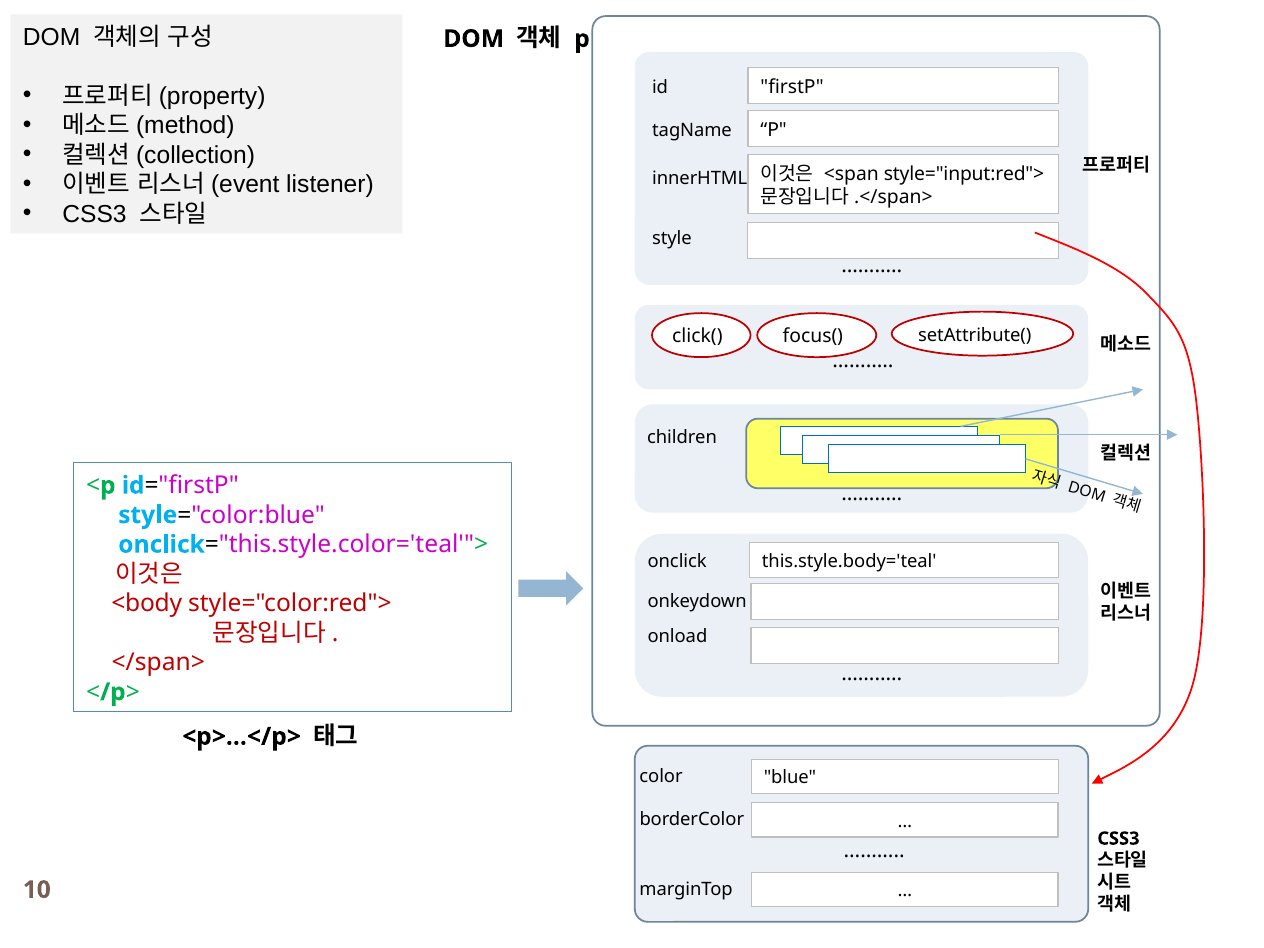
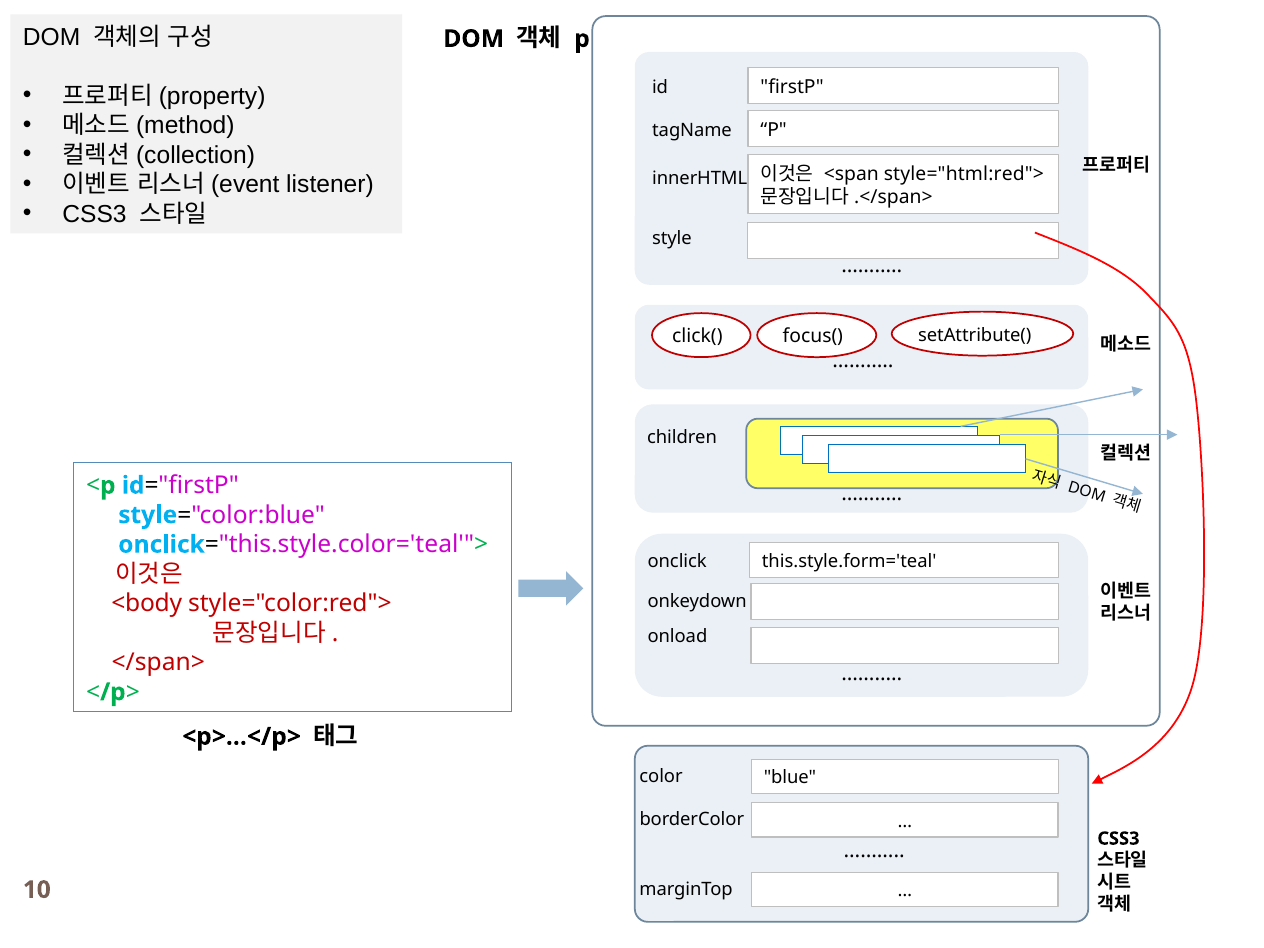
style="input:red">: style="input:red"> -> style="html:red"> (964, 174)
this.style.body='teal: this.style.body='teal -> this.style.form='teal (849, 561)
